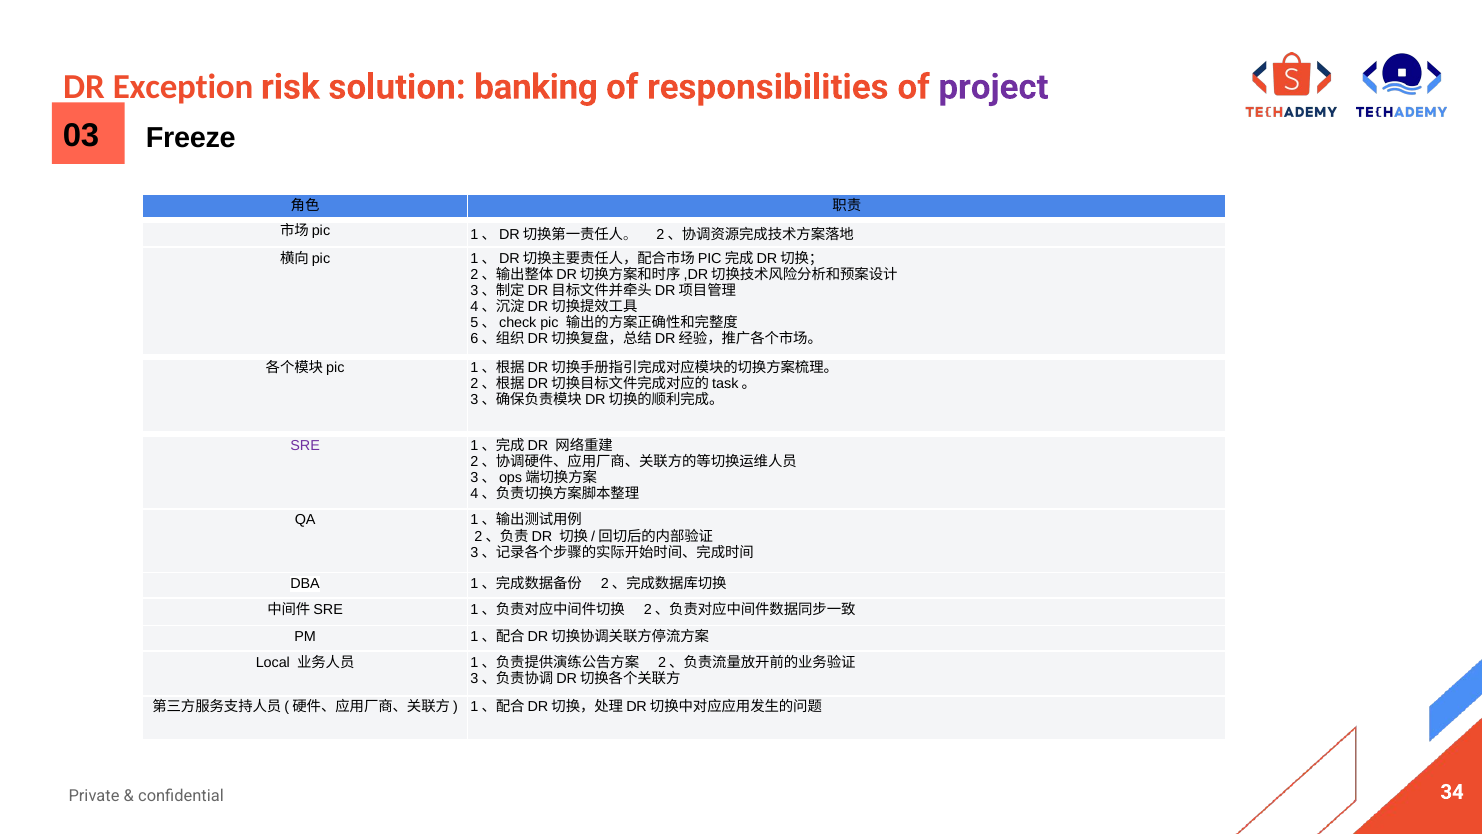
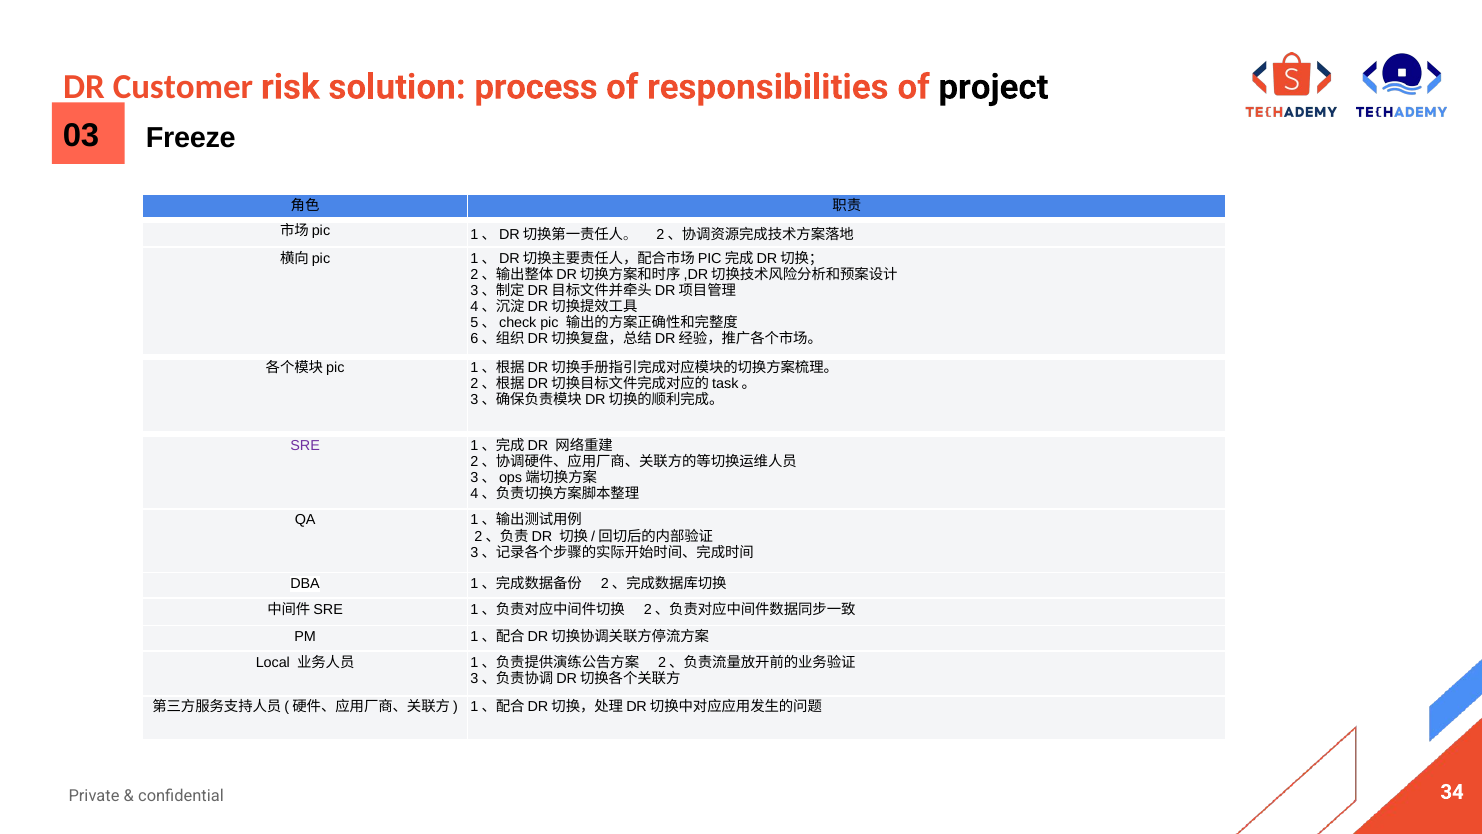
Exception: Exception -> Customer (183, 87)
banking: banking -> process (536, 87)
project colour: purple -> black (993, 87)
